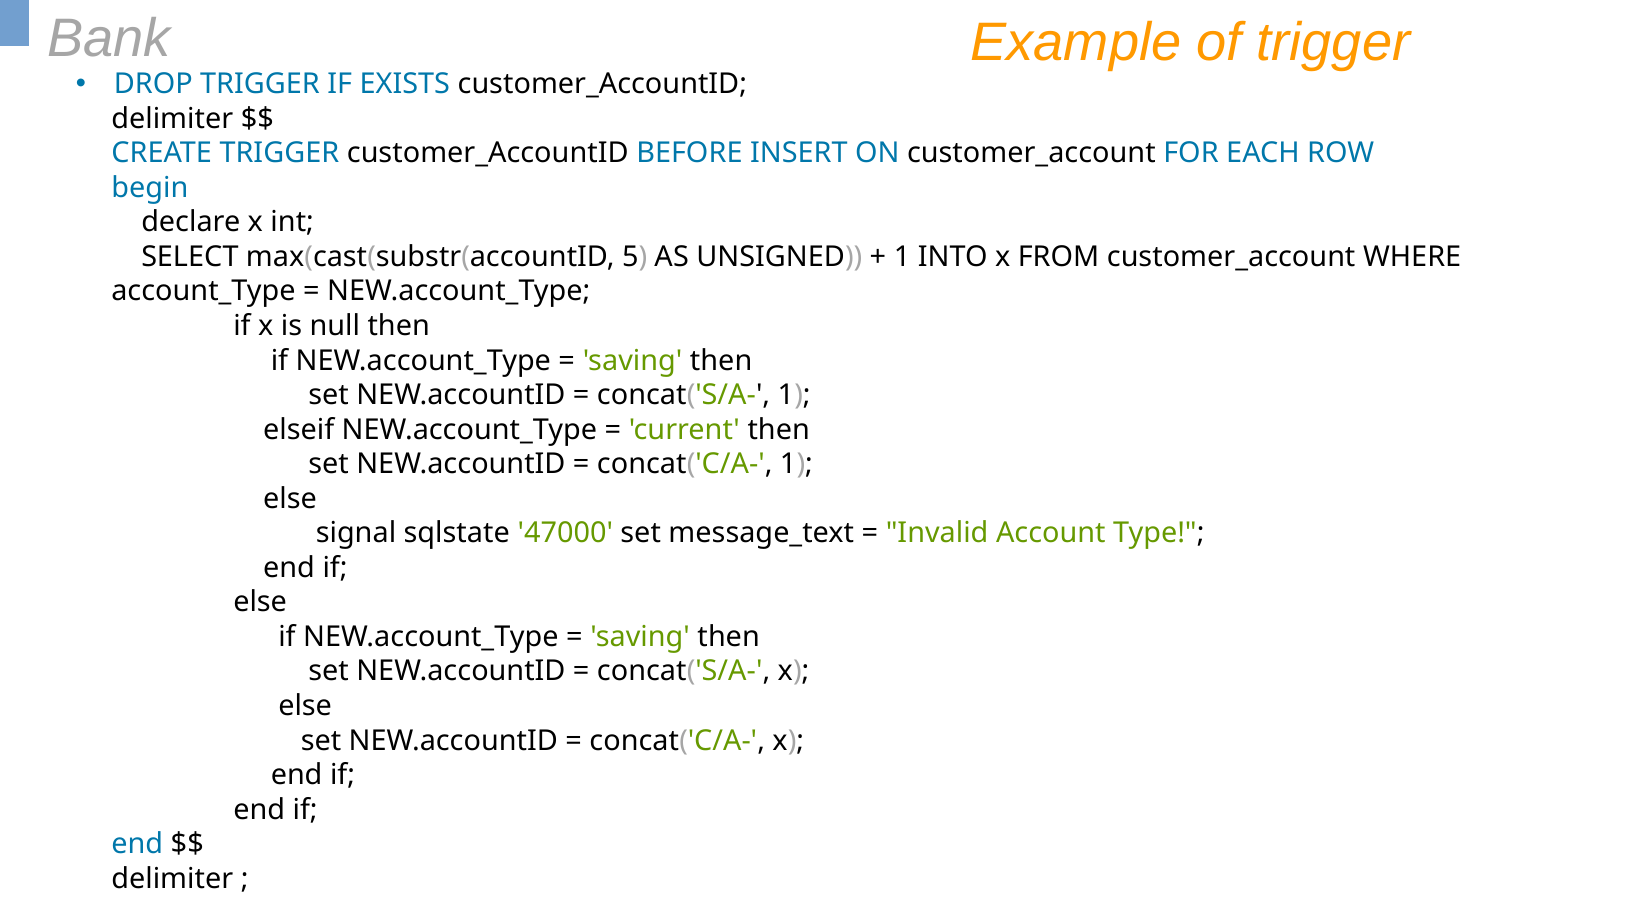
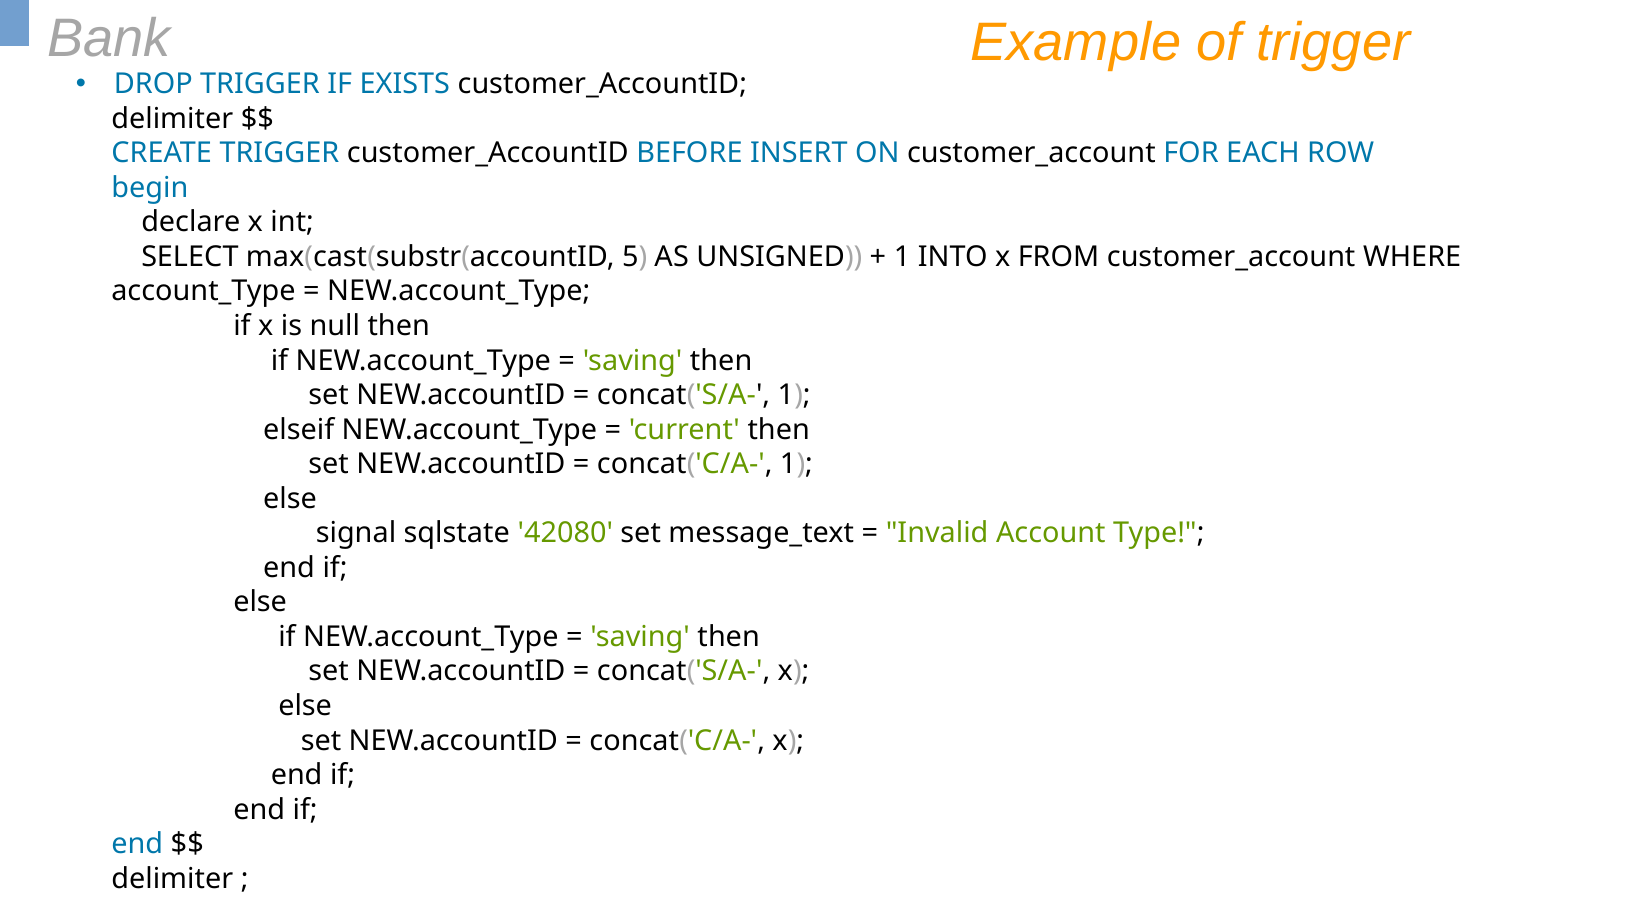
47000: 47000 -> 42080 (565, 534)
